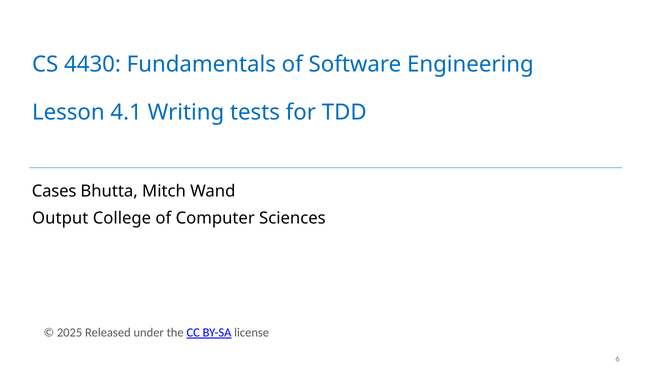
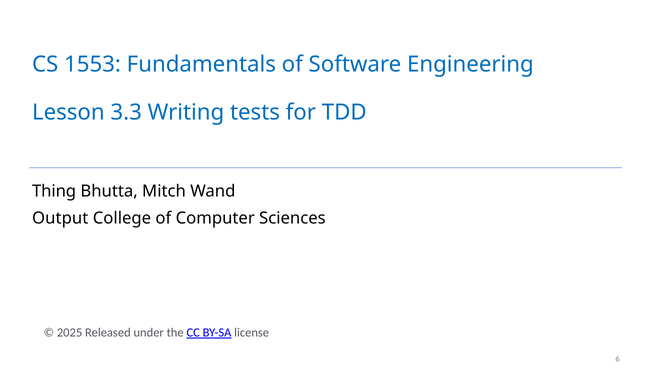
4430: 4430 -> 1553 (92, 64)
4.1: 4.1 -> 3.3 (126, 112)
Cases: Cases -> Thing (54, 191)
